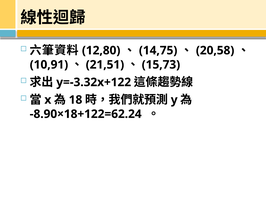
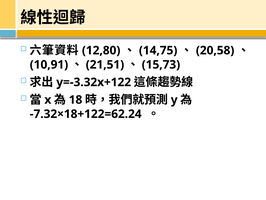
-8.90×18+122=62.24: -8.90×18+122=62.24 -> -7.32×18+122=62.24 (86, 114)
